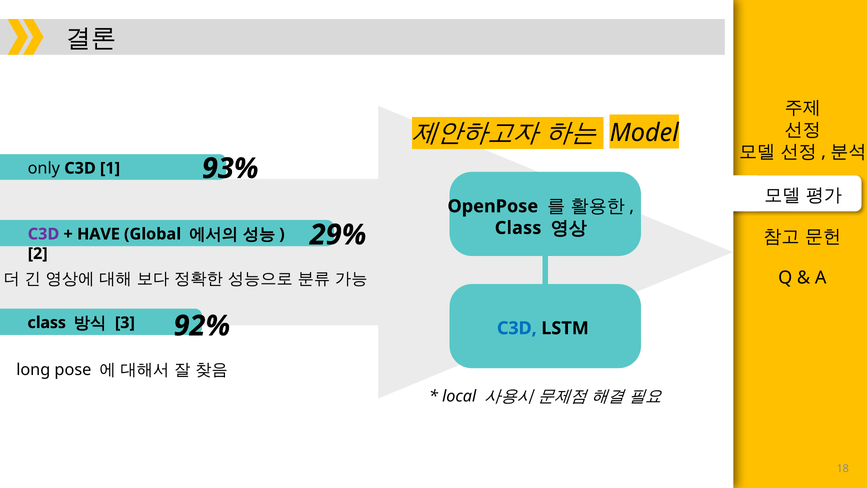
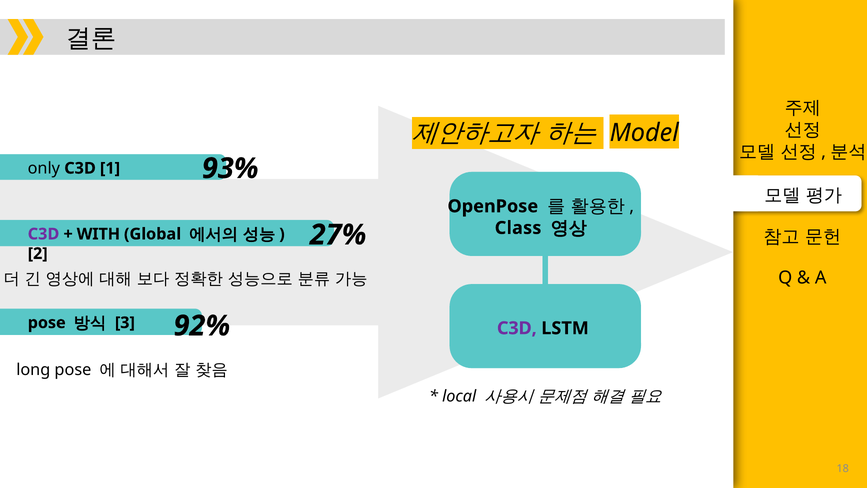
HAVE: HAVE -> WITH (98, 234)
29%: 29% -> 27% (338, 235)
class: class -> pose (47, 323)
C3D colour: blue -> purple (517, 328)
